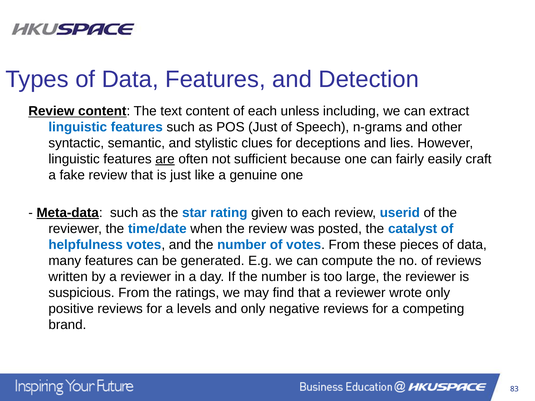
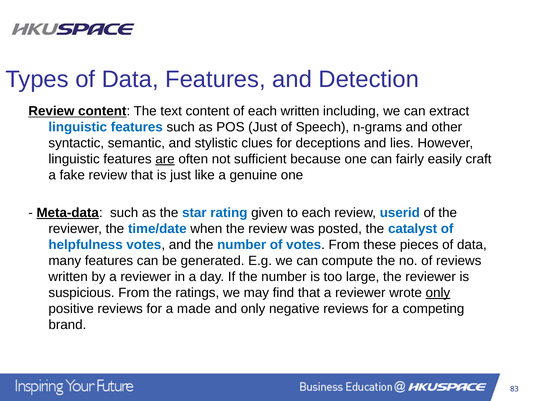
each unless: unless -> written (300, 111)
only underline: none -> present (438, 293)
levels: levels -> made (194, 309)
